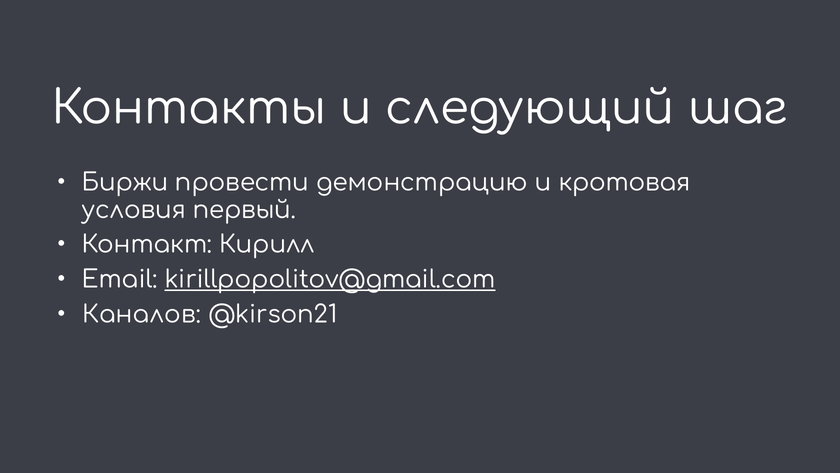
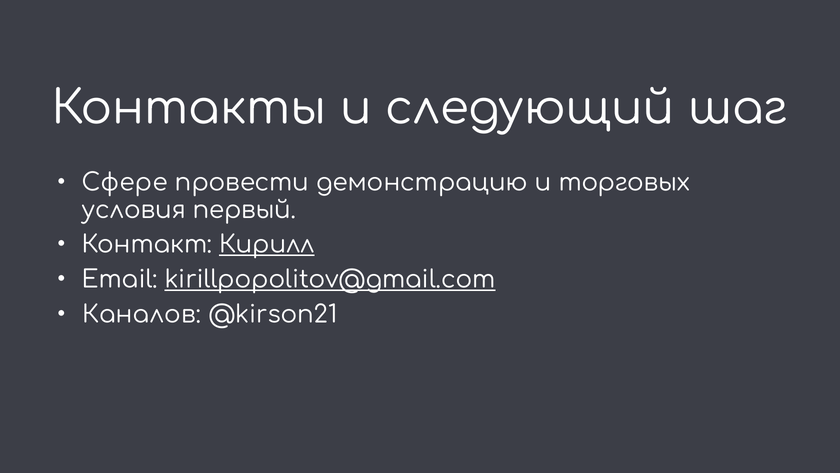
Биржи: Биржи -> Сфере (125, 182)
кротовая: кротовая -> торговых (625, 182)
Кирилл underline: none -> present (267, 245)
